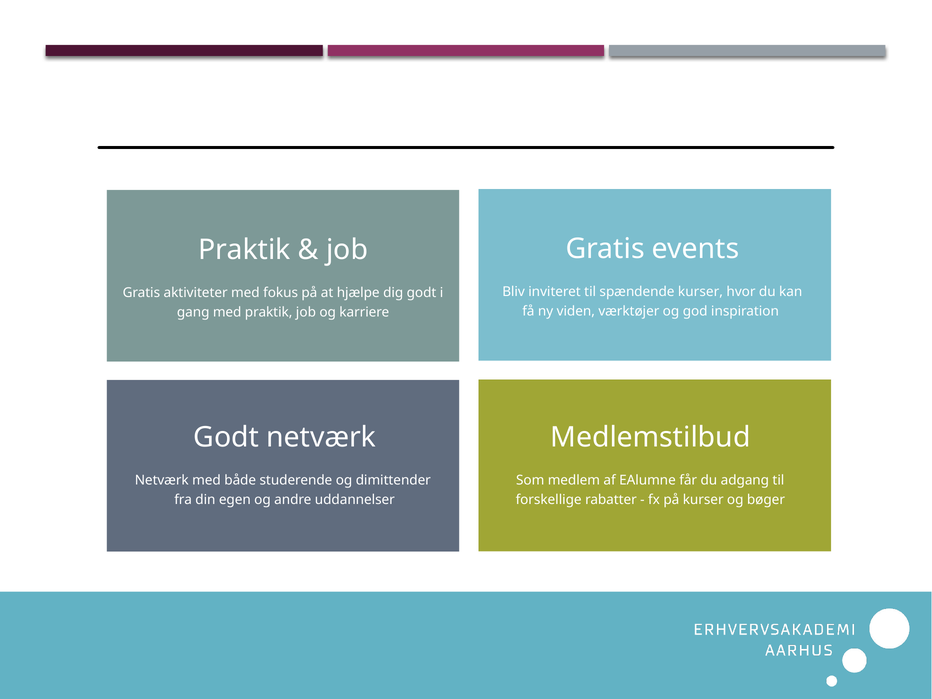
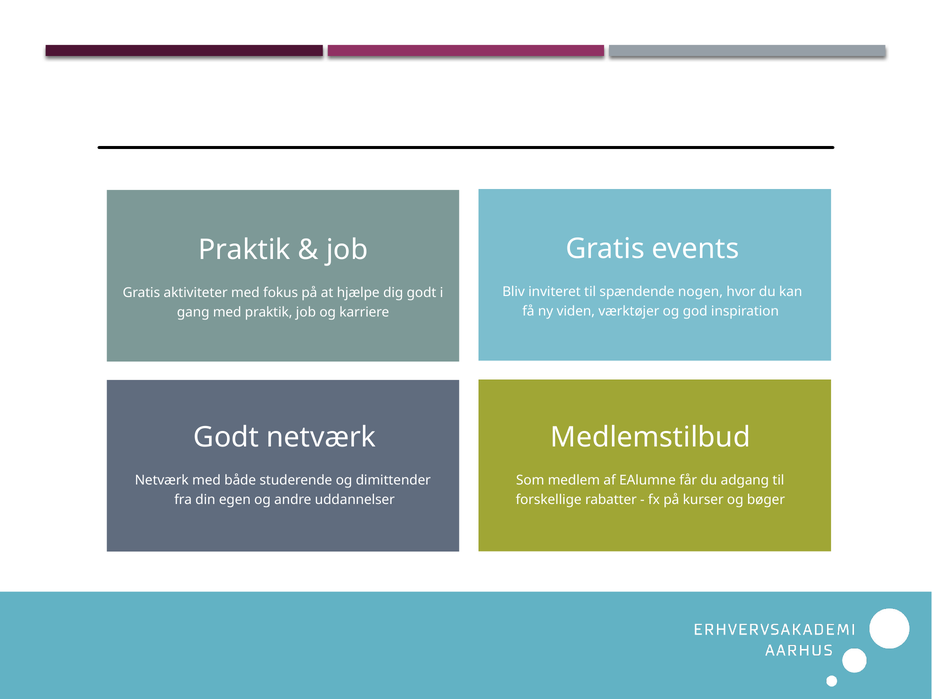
spændende kurser: kurser -> nogen (700, 292)
